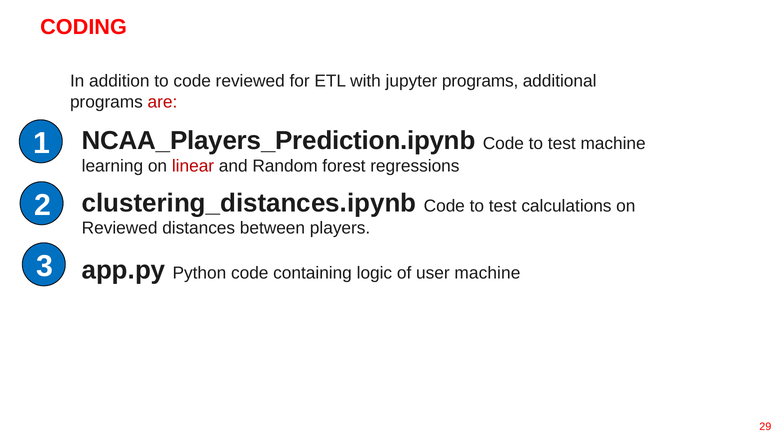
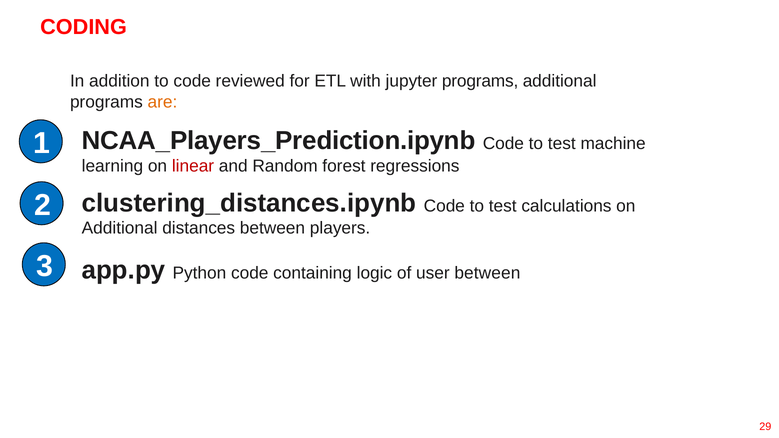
are colour: red -> orange (162, 102)
Reviewed: Reviewed -> Additional (120, 228)
user machine: machine -> between (487, 273)
